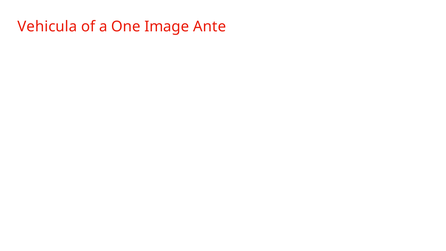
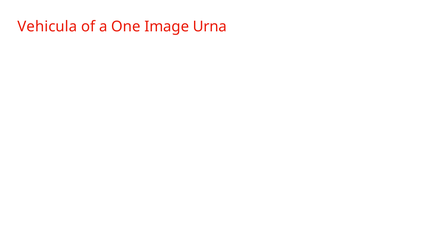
Ante: Ante -> Urna (210, 27)
